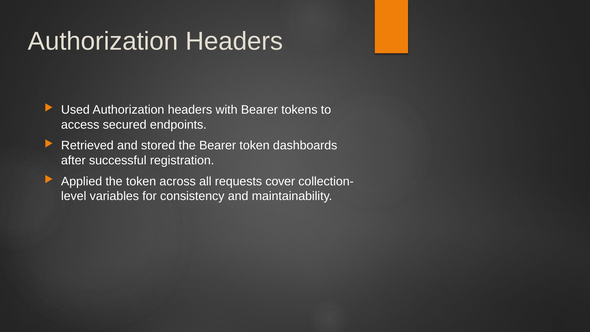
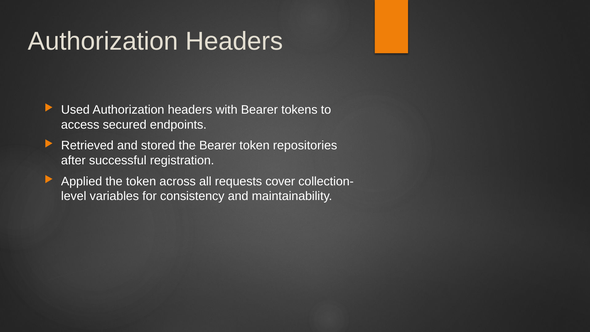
dashboards: dashboards -> repositories (305, 146)
